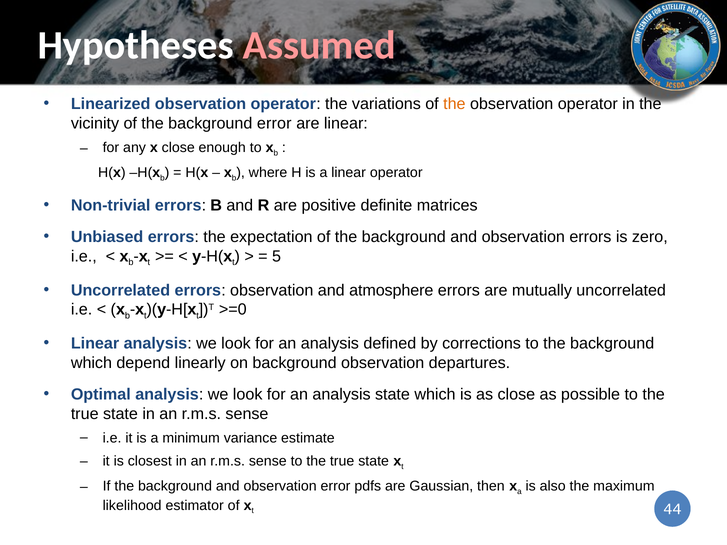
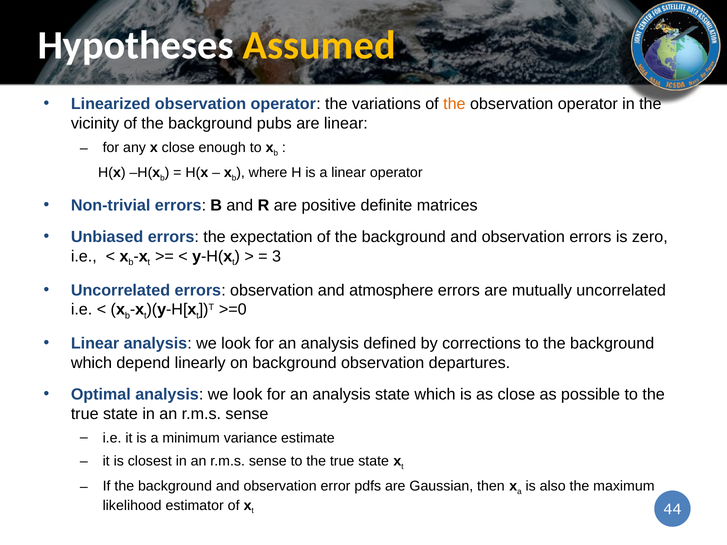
Assumed colour: pink -> yellow (319, 46)
background error: error -> pubs (274, 124)
5: 5 -> 3 (277, 256)
